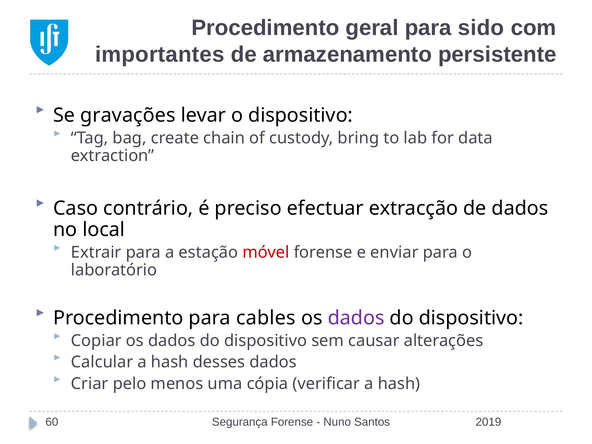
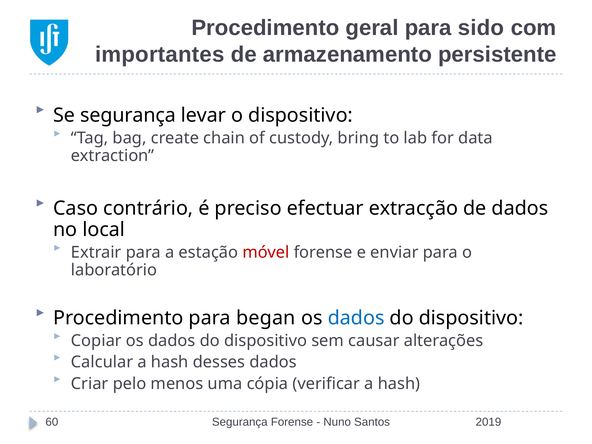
Se gravações: gravações -> segurança (128, 115)
cables: cables -> began (266, 318)
dados colour: purple -> blue (356, 318)
